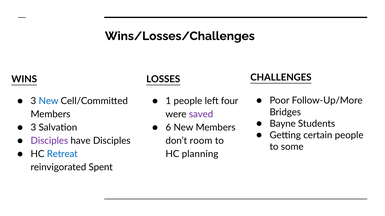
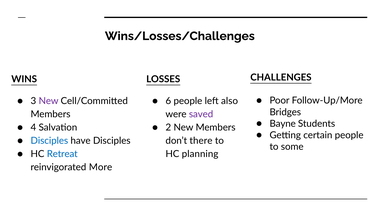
New colour: blue -> purple (49, 101)
1: 1 -> 6 (168, 101)
four: four -> also (230, 101)
3: 3 -> 4 (33, 128)
6: 6 -> 2 (168, 128)
Disciples colour: purple -> blue (49, 141)
room: room -> there (201, 141)
Spent: Spent -> More (101, 168)
